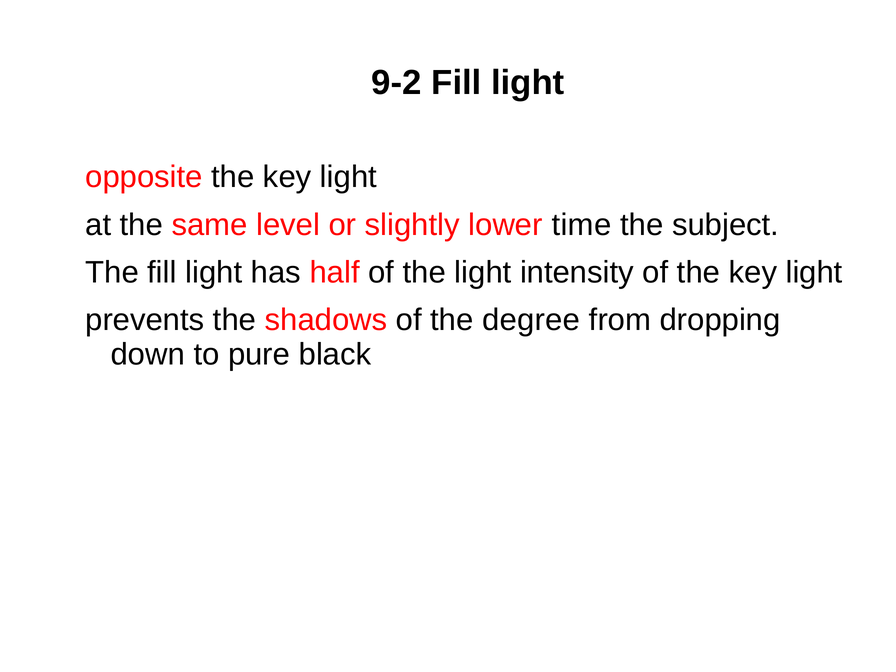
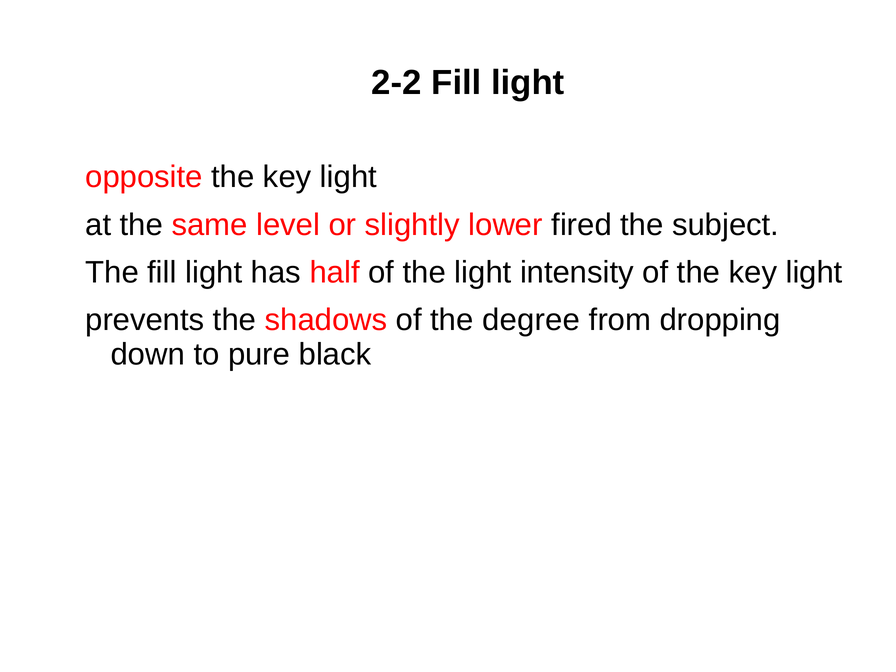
9-2: 9-2 -> 2-2 (397, 83)
time: time -> fired (582, 225)
